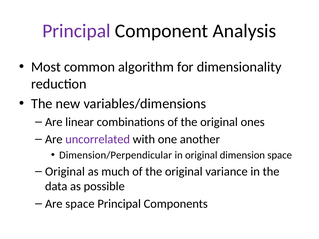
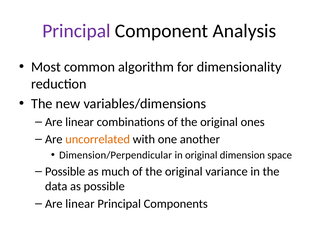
uncorrelated colour: purple -> orange (98, 139)
Original: Original -> Possible (65, 172)
space: space -> linear (80, 204)
